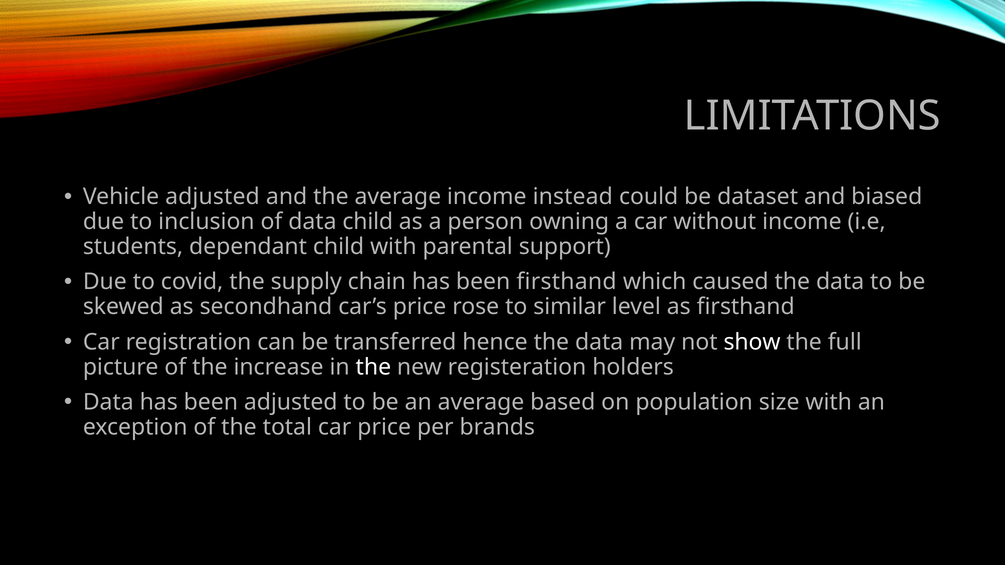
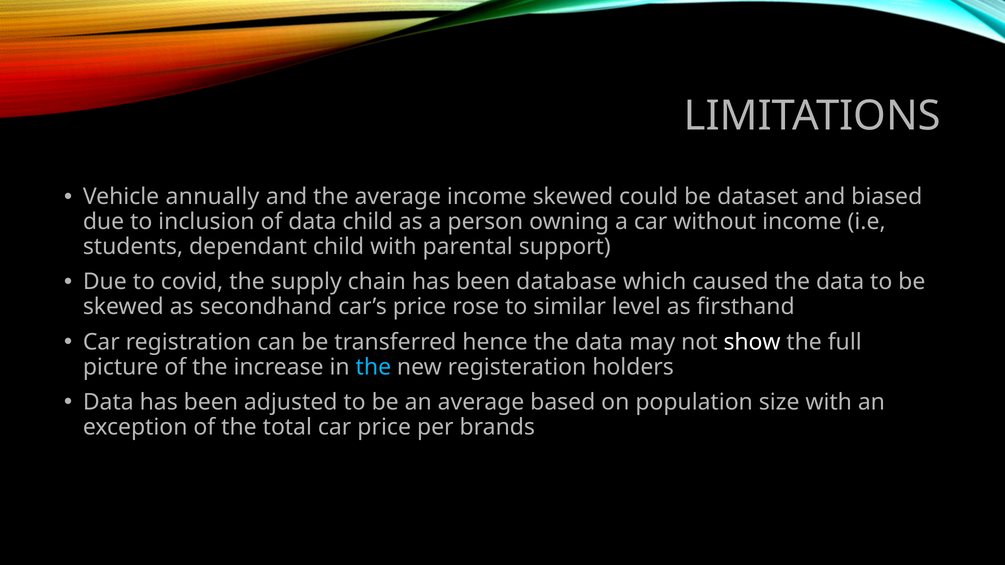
Vehicle adjusted: adjusted -> annually (212, 197)
income instead: instead -> skewed (573, 197)
been firsthand: firsthand -> database (567, 282)
the colour: white -> light blue (373, 367)
